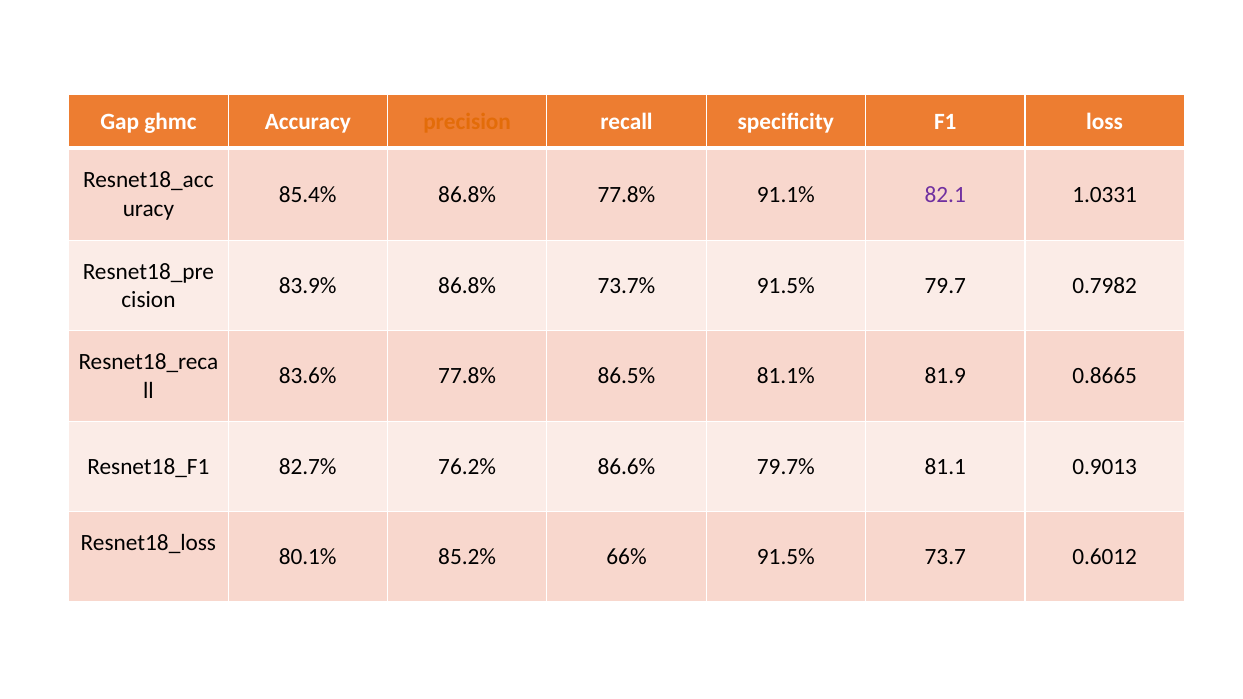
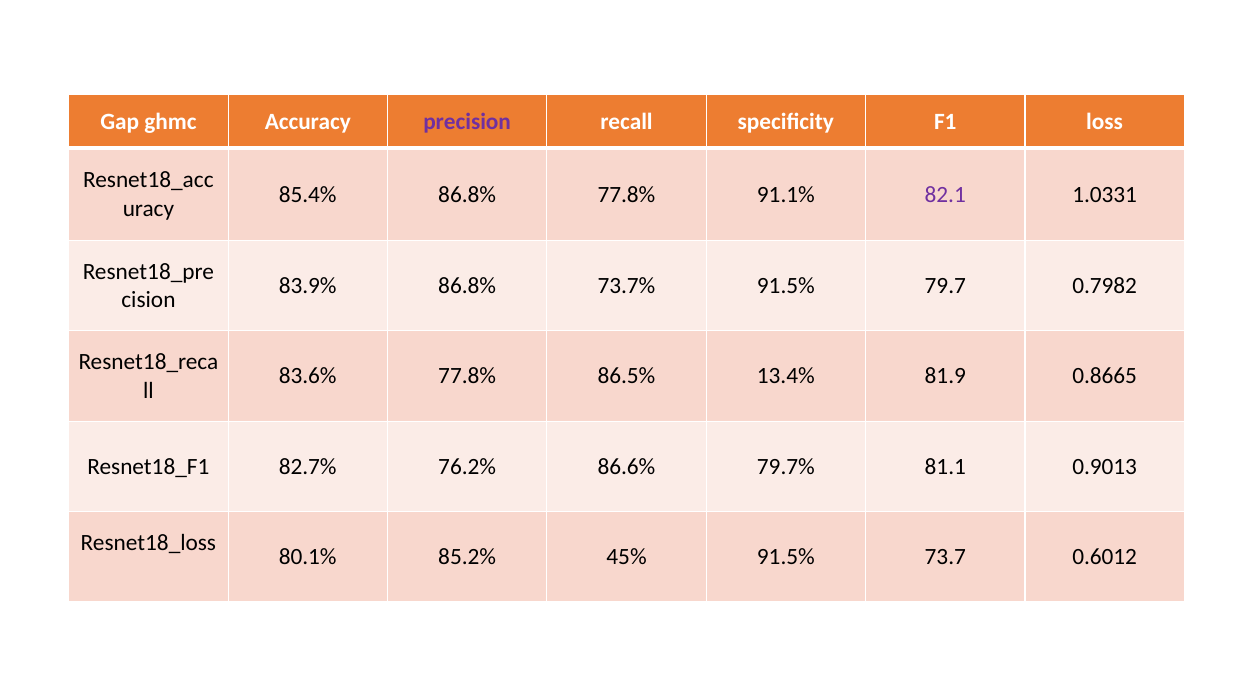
precision colour: orange -> purple (467, 122)
81.1%: 81.1% -> 13.4% (786, 376)
66%: 66% -> 45% (627, 557)
